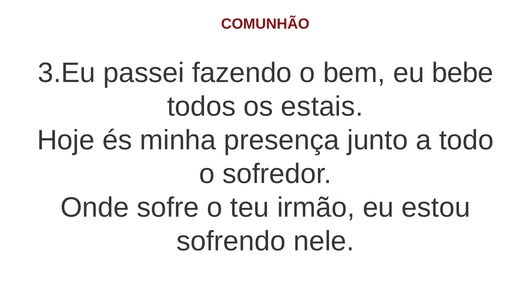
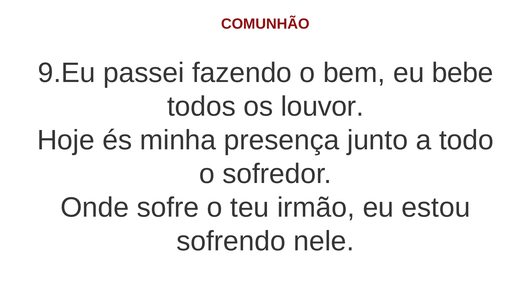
3.Eu: 3.Eu -> 9.Eu (67, 73)
estais: estais -> louvor (322, 106)
